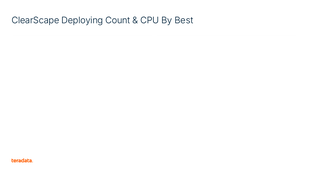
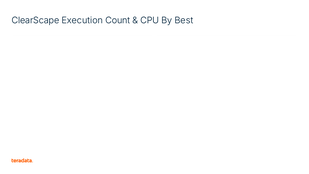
Deploying: Deploying -> Execution (82, 20)
